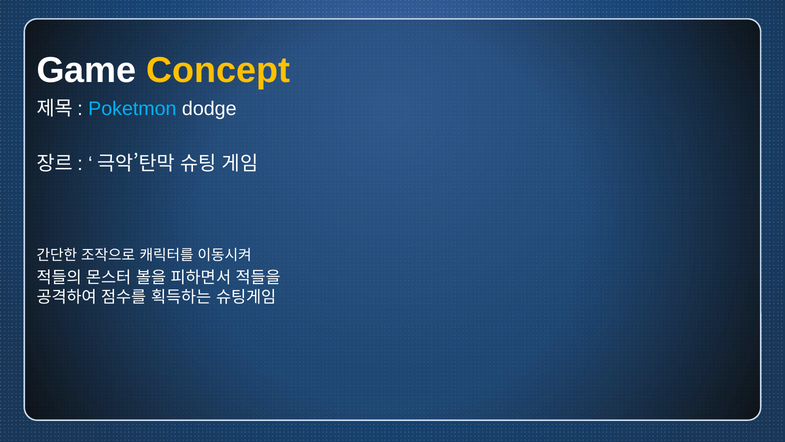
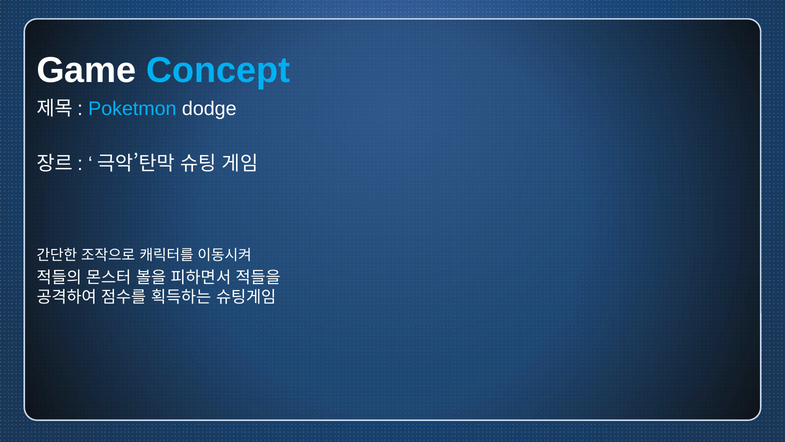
Concept colour: yellow -> light blue (218, 70)
